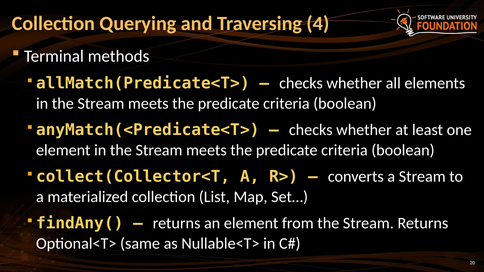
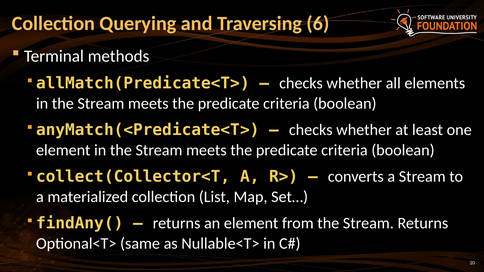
4: 4 -> 6 (318, 24)
